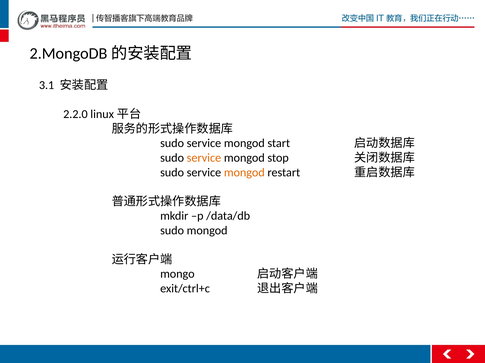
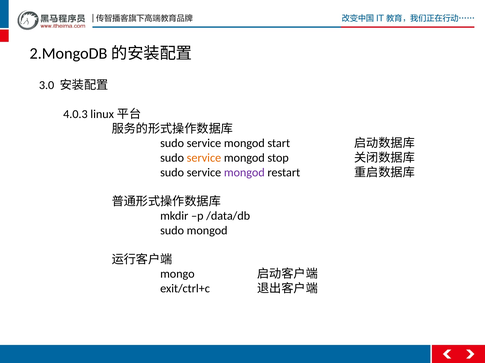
3.1: 3.1 -> 3.0 (47, 85)
2.2.0: 2.2.0 -> 4.0.3 (75, 115)
mongod colour: orange -> purple (244, 173)
